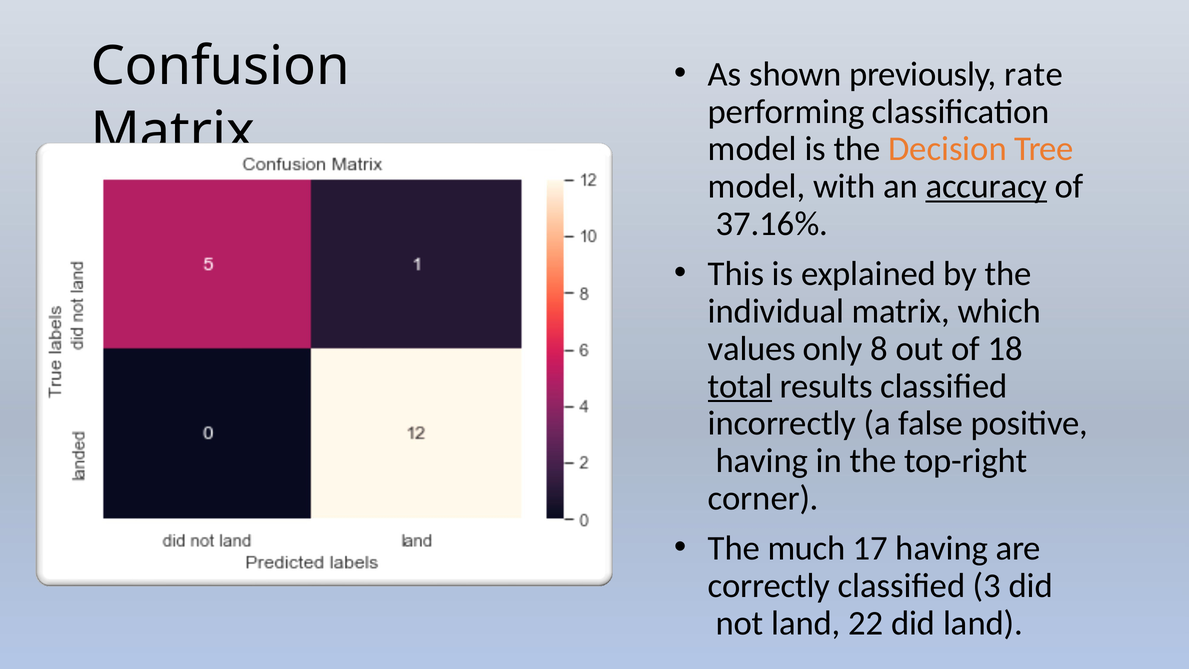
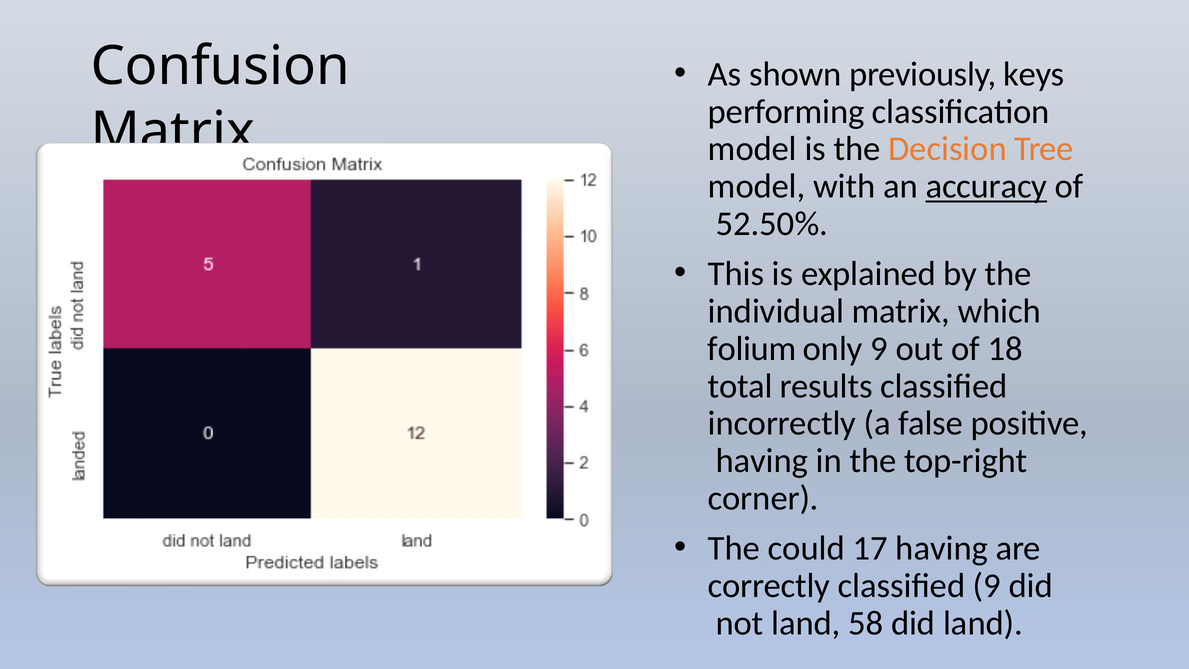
rate: rate -> keys (1034, 74)
37.16%: 37.16% -> 52.50% (772, 224)
values: values -> folium (752, 349)
only 8: 8 -> 9 (879, 349)
total underline: present -> none (740, 386)
much: much -> could (806, 548)
classified 3: 3 -> 9 (987, 586)
22: 22 -> 58 (866, 623)
